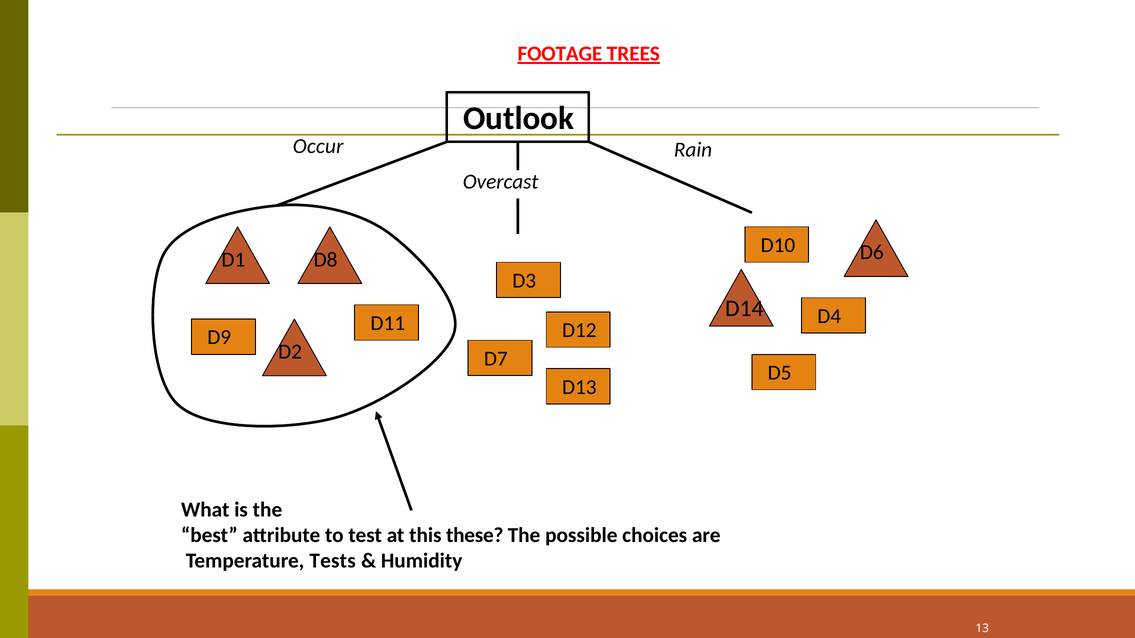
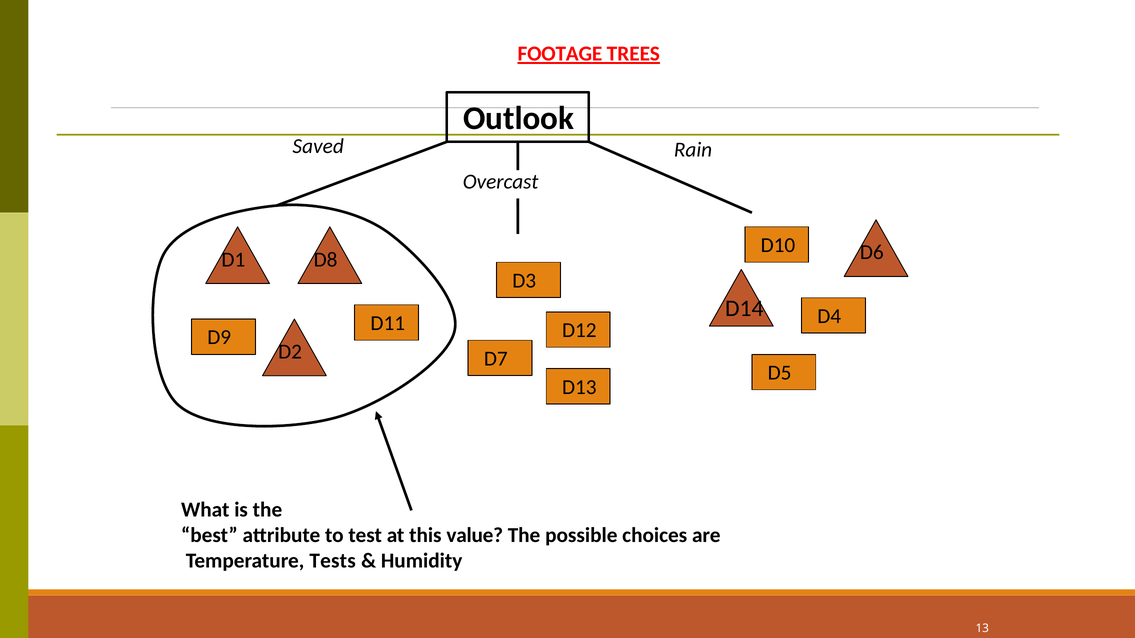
Occur: Occur -> Saved (318, 146)
these: these -> value (475, 536)
